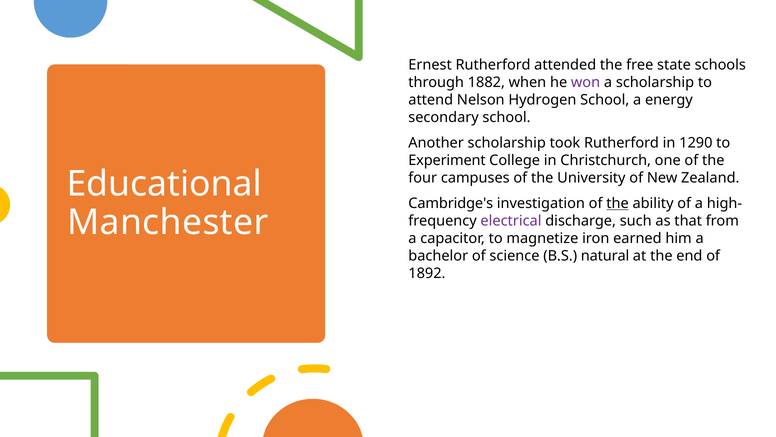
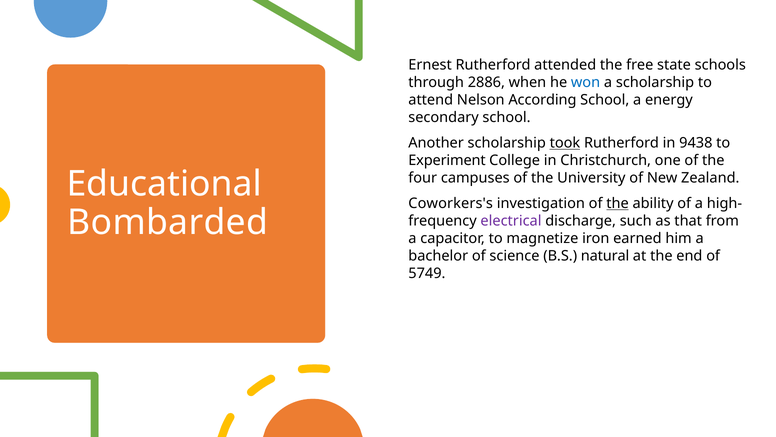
1882: 1882 -> 2886 (486, 82)
won colour: purple -> blue (586, 82)
Hydrogen: Hydrogen -> According (542, 100)
took underline: none -> present (565, 143)
1290: 1290 -> 9438 (696, 143)
Cambridge's: Cambridge's -> Coworkers's (451, 203)
Manchester: Manchester -> Bombarded (168, 222)
1892: 1892 -> 5749 (427, 273)
